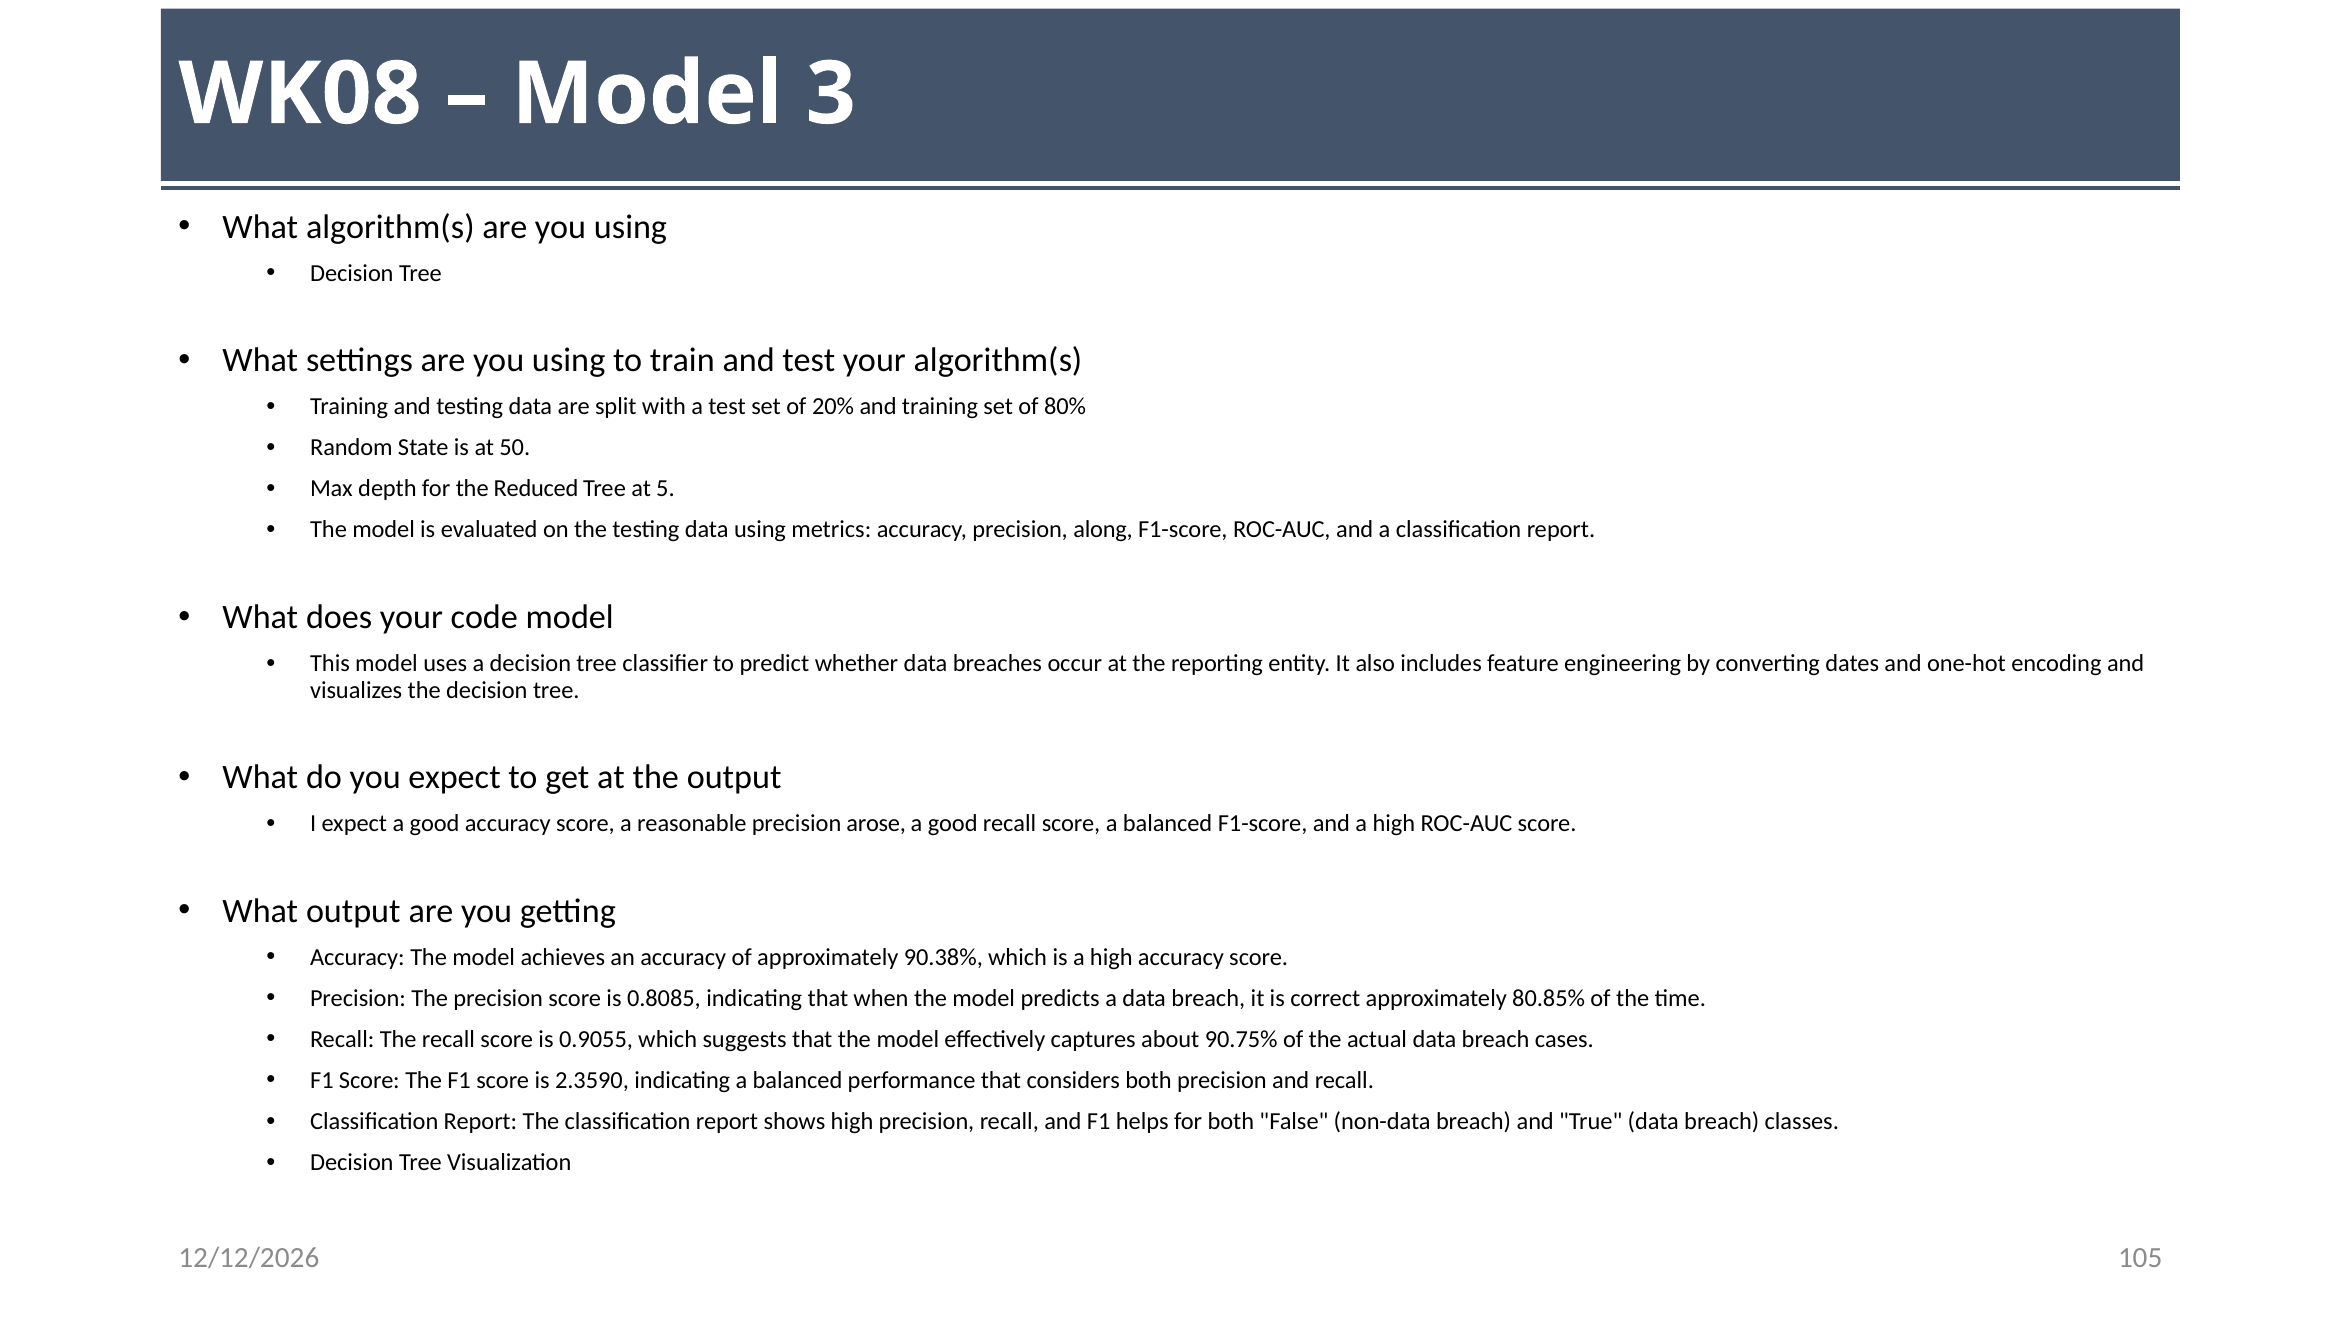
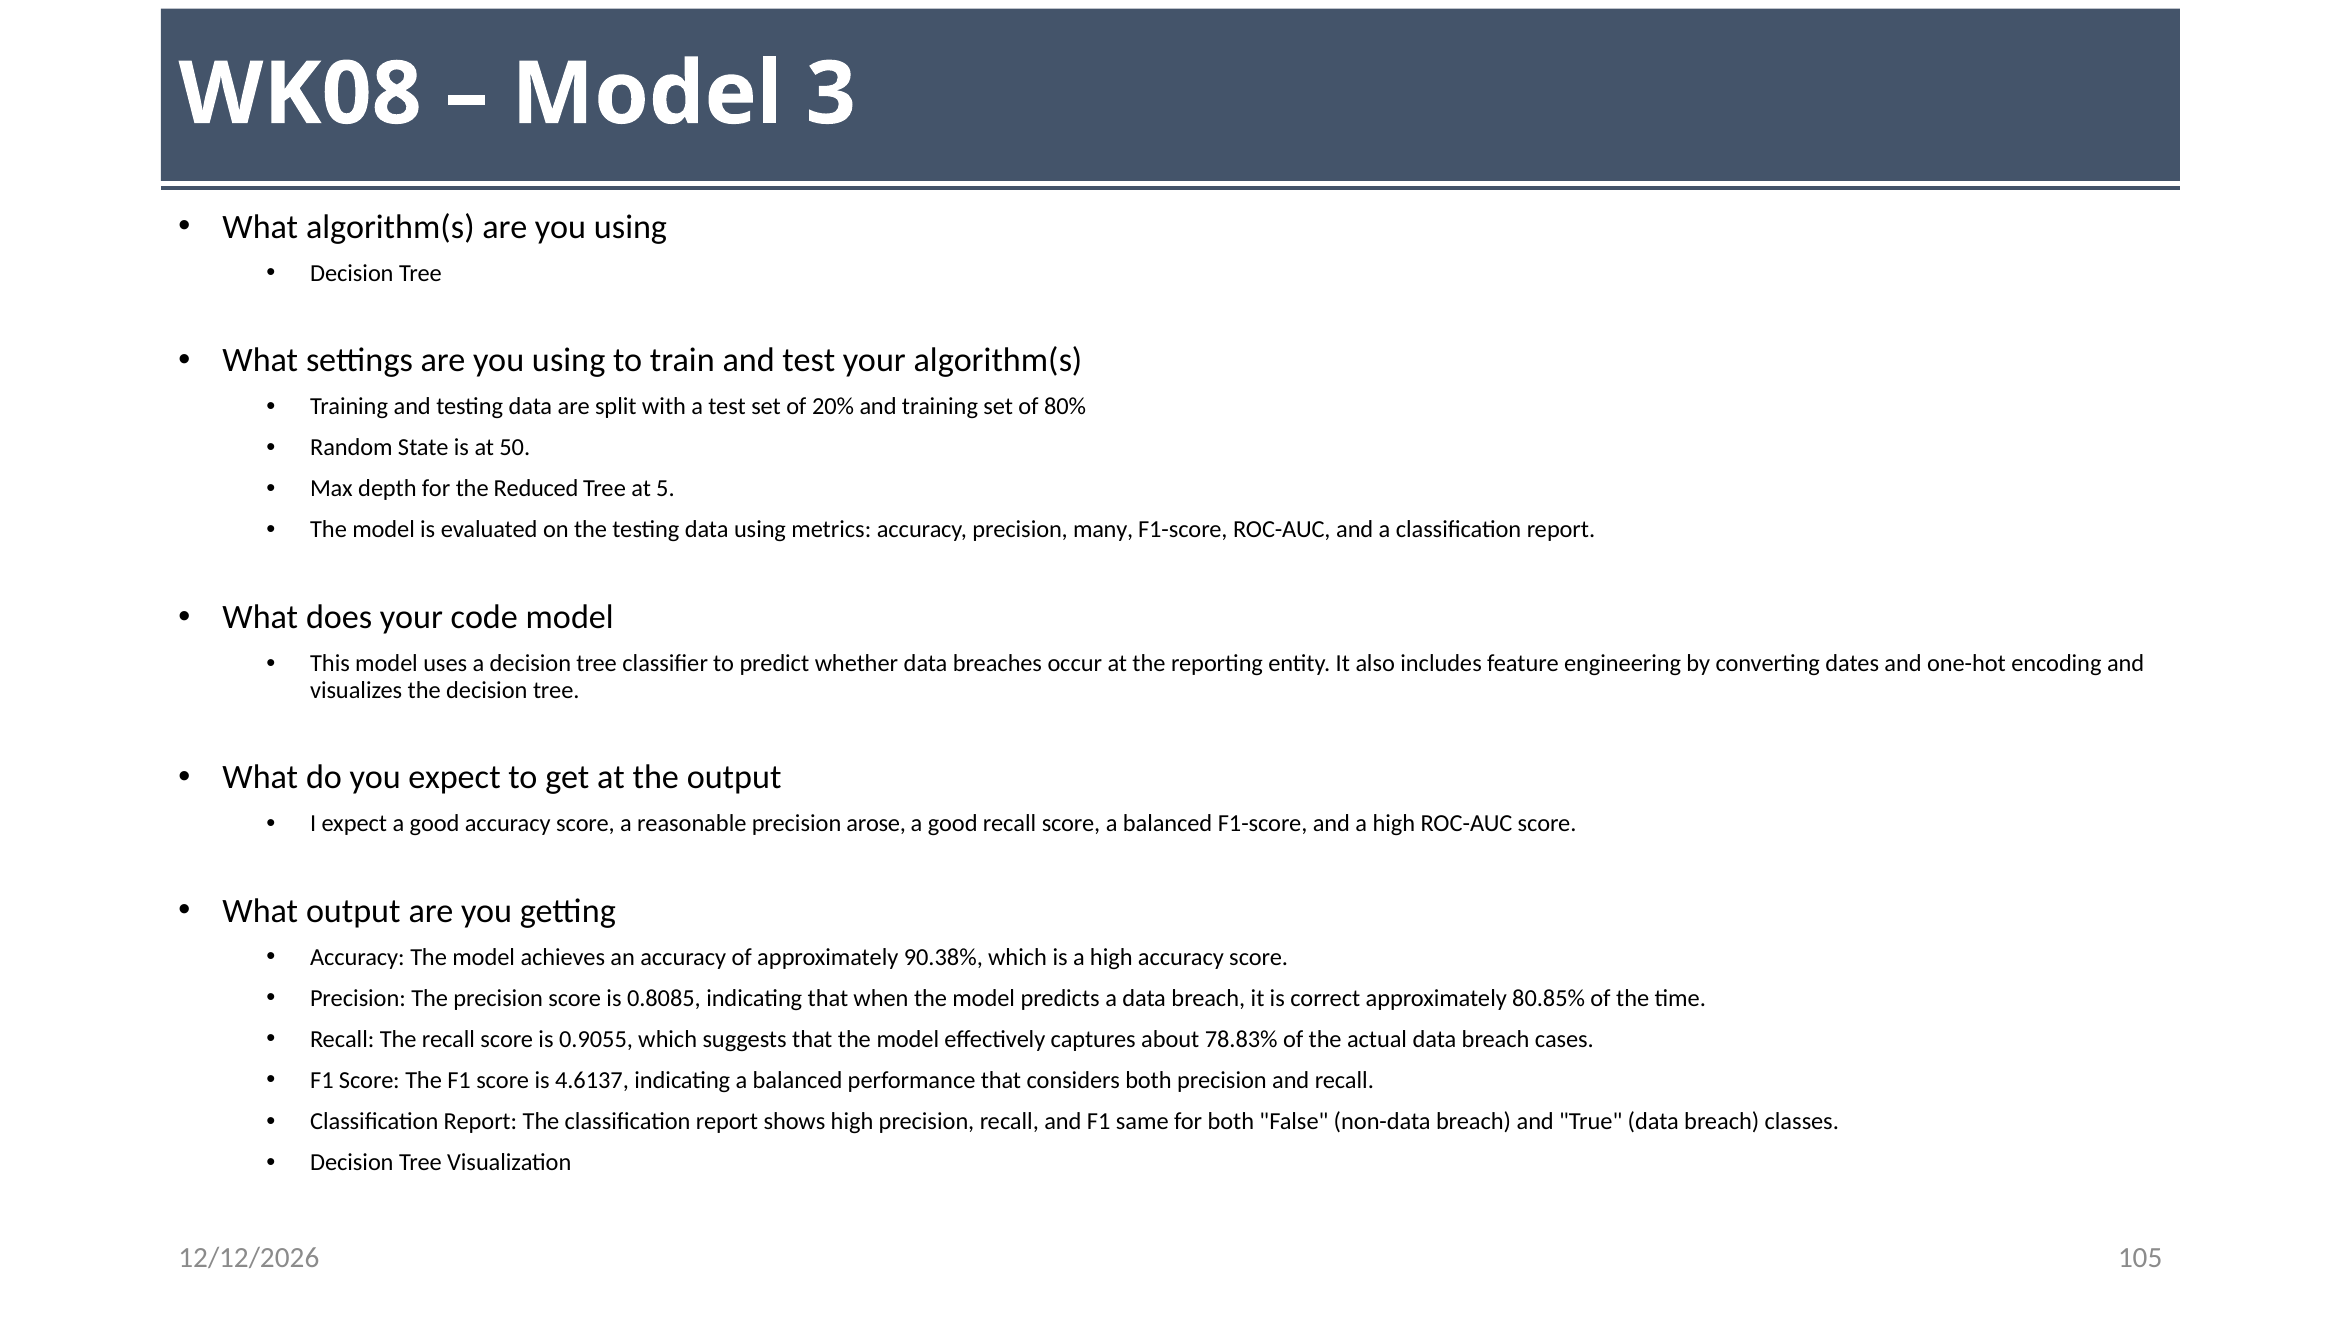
along: along -> many (1103, 530)
90.75%: 90.75% -> 78.83% (1241, 1039)
2.3590: 2.3590 -> 4.6137 (592, 1080)
helps: helps -> same (1142, 1121)
